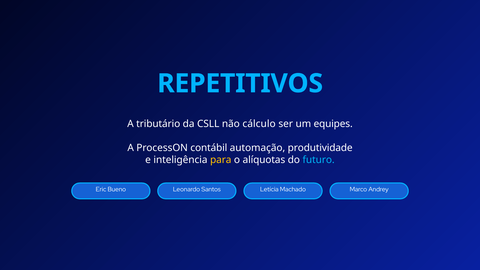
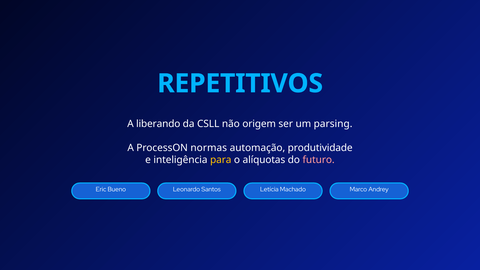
tributário: tributário -> liberando (158, 124)
cálculo: cálculo -> origem (259, 124)
equipes: equipes -> parsing (333, 124)
contábil: contábil -> normas (209, 148)
futuro colour: light blue -> pink (319, 160)
